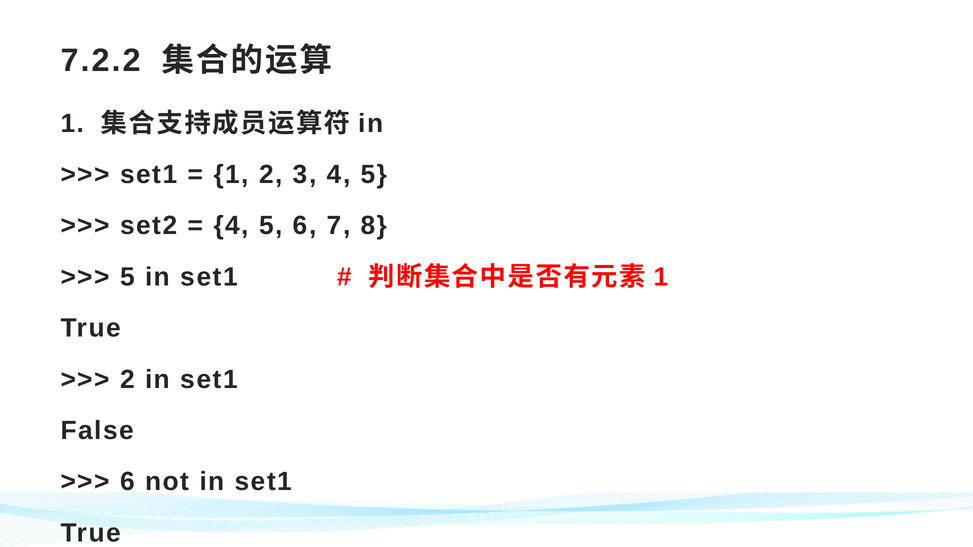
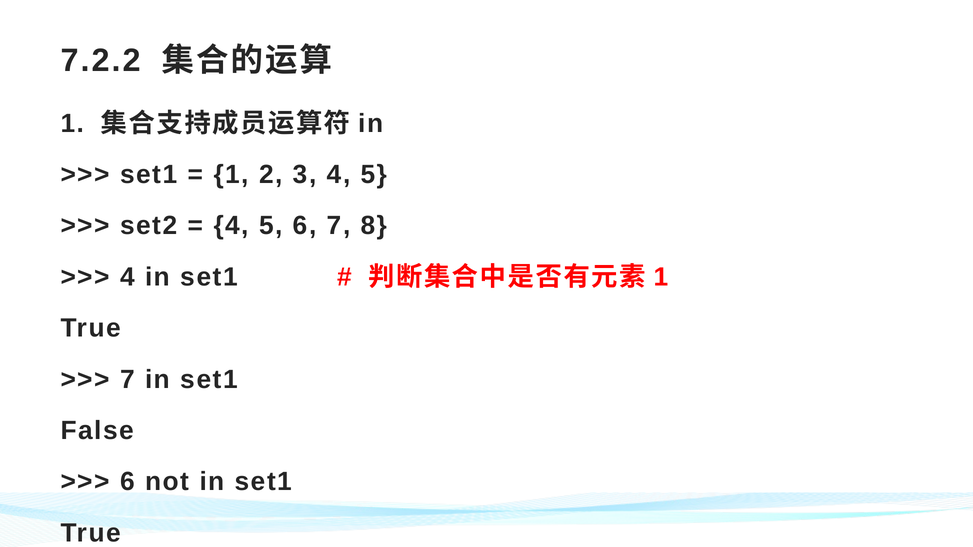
5: 5 -> 4 (127, 277)
2: 2 -> 7 (127, 380)
